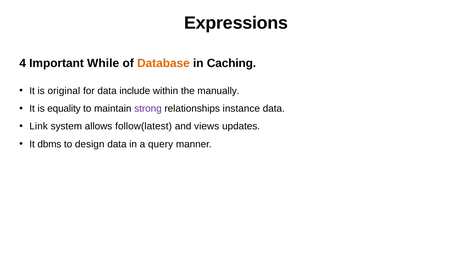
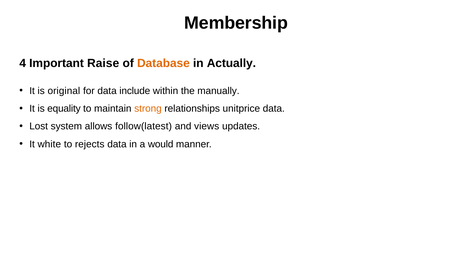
Expressions: Expressions -> Membership (236, 23)
While: While -> Raise (103, 63)
Caching: Caching -> Actually (231, 63)
strong colour: purple -> orange (148, 109)
instance: instance -> unitprice (241, 109)
Link: Link -> Lost (39, 127)
dbms: dbms -> white (49, 144)
design: design -> rejects (90, 144)
query: query -> would (161, 144)
